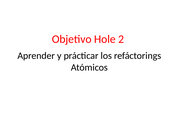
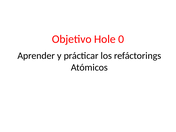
2: 2 -> 0 (121, 39)
